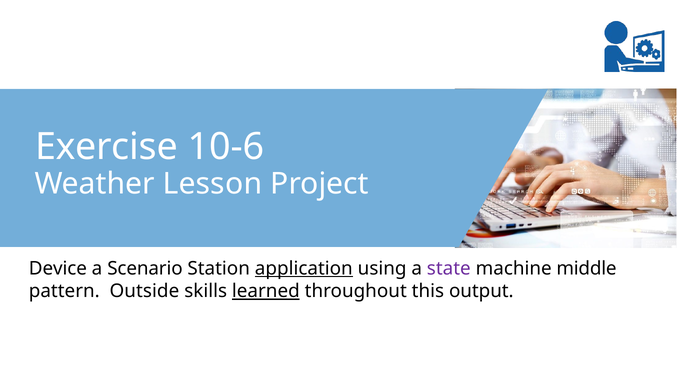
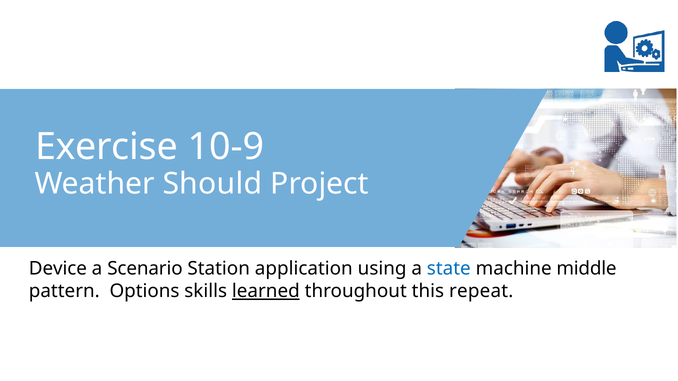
10-6: 10-6 -> 10-9 (226, 147)
Lesson: Lesson -> Should (212, 184)
application underline: present -> none (304, 269)
state colour: purple -> blue (449, 269)
Outside: Outside -> Options (144, 291)
output: output -> repeat (481, 291)
